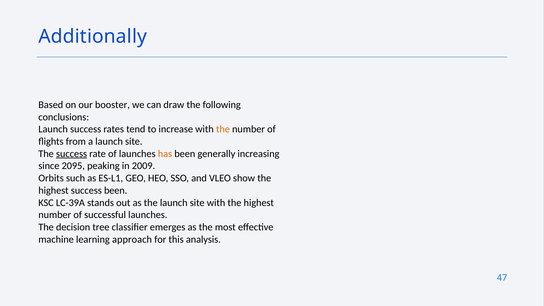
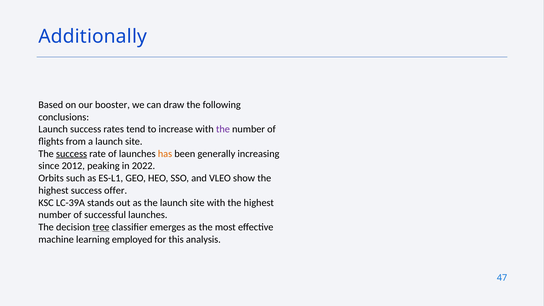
the colour: orange -> purple (223, 129)
2095: 2095 -> 2012 (73, 166)
2009: 2009 -> 2022 (143, 166)
success been: been -> offer (116, 190)
tree underline: none -> present (101, 227)
approach: approach -> employed (132, 239)
